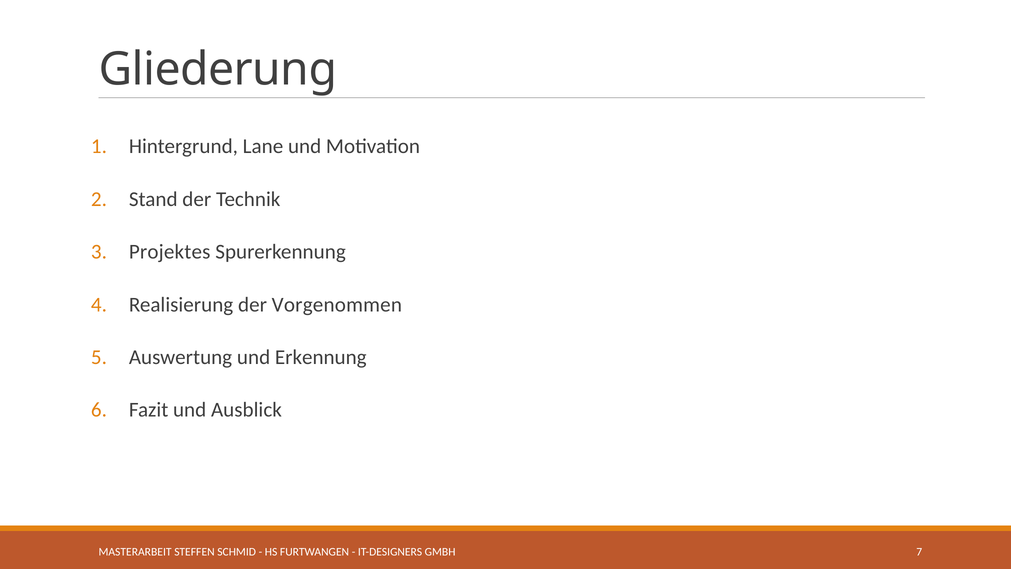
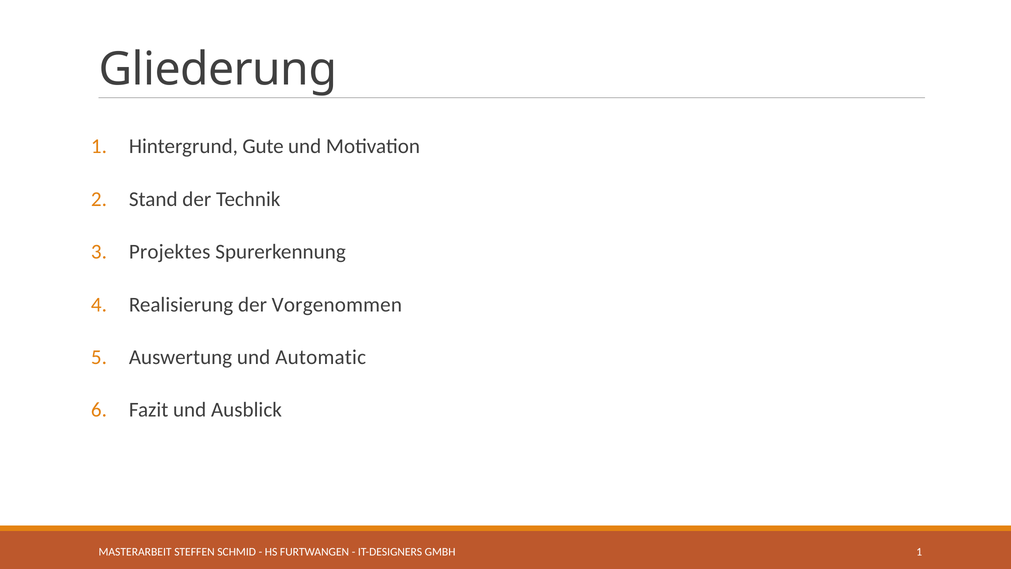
Lane: Lane -> Gute (263, 146)
Erkennung: Erkennung -> Automatic (321, 357)
GMBH 7: 7 -> 1 (919, 551)
